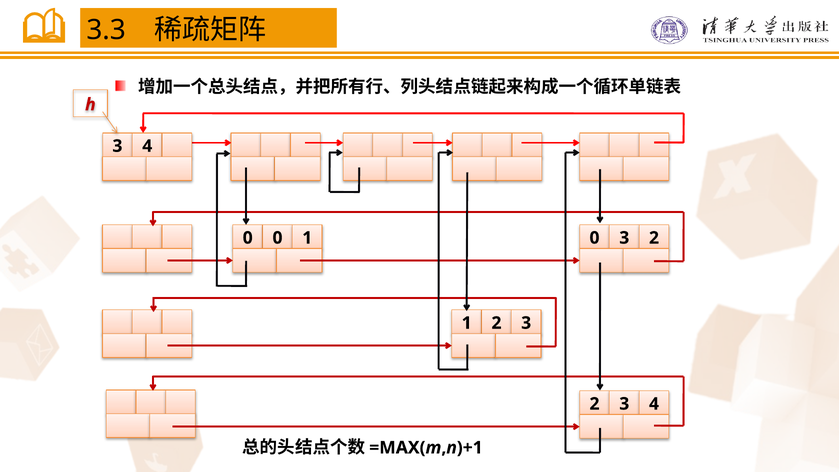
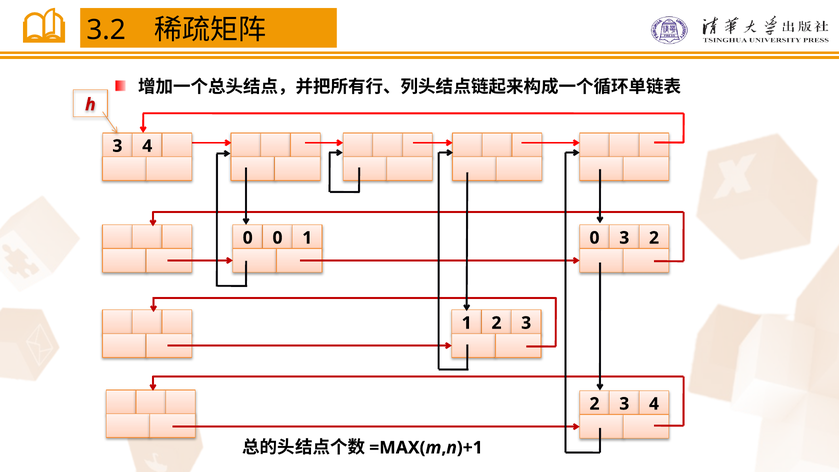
3.3: 3.3 -> 3.2 (106, 30)
